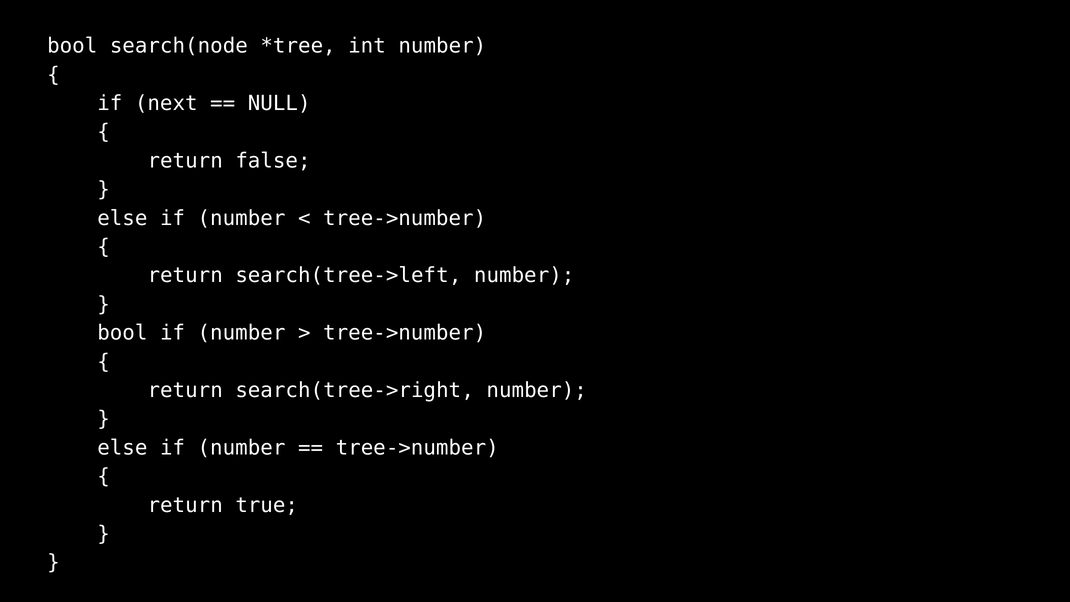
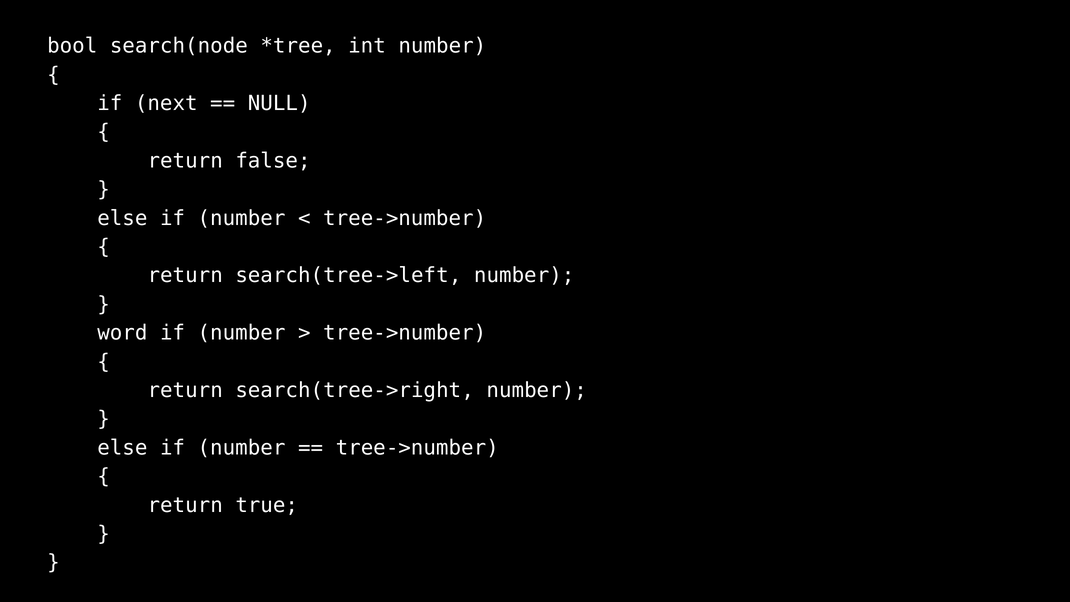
bool: bool -> word (122, 333)
